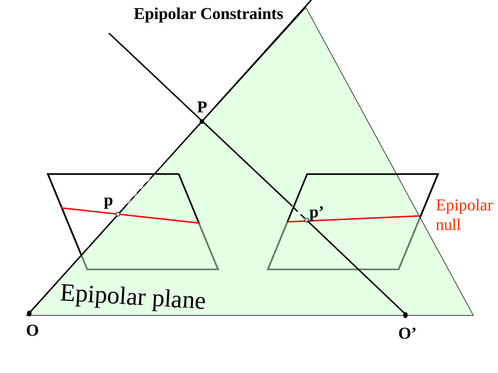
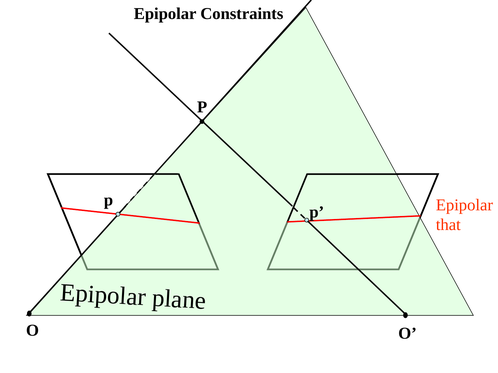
null: null -> that (448, 225)
